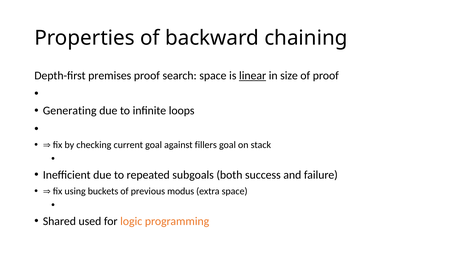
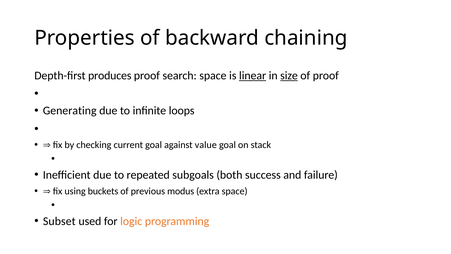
premises: premises -> produces (110, 75)
size underline: none -> present (289, 75)
fillers: fillers -> value (206, 145)
Shared: Shared -> Subset (59, 221)
